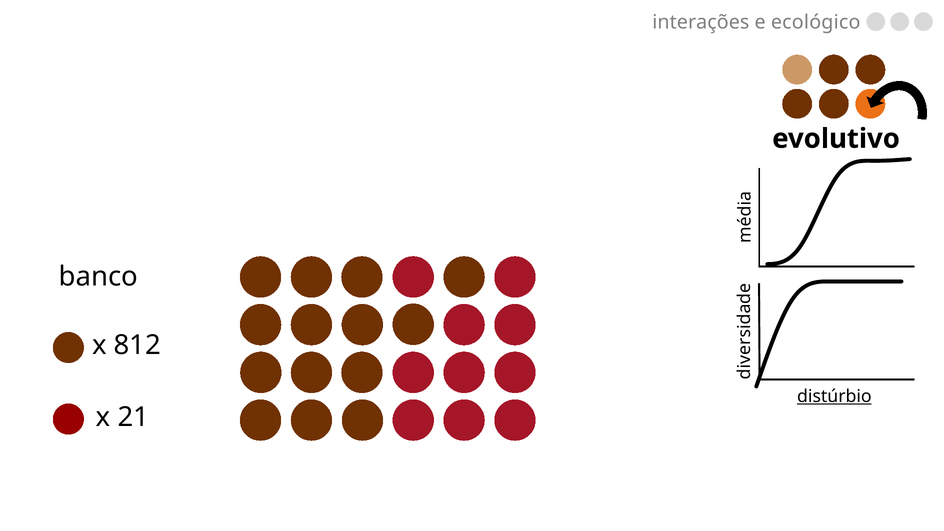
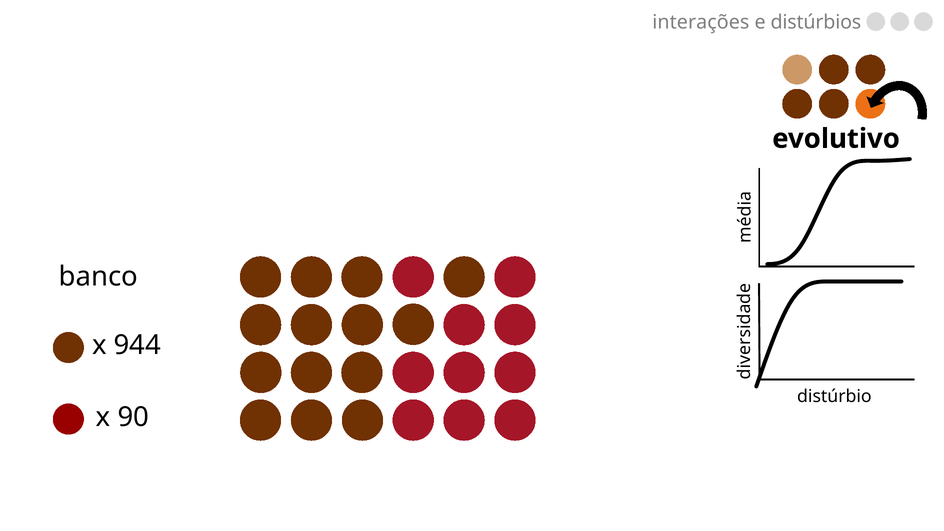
ecológico: ecológico -> distúrbios (816, 22)
812: 812 -> 944 (137, 345)
distúrbio underline: present -> none (834, 396)
21: 21 -> 90 (133, 417)
